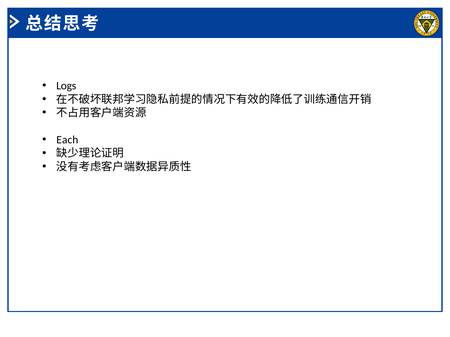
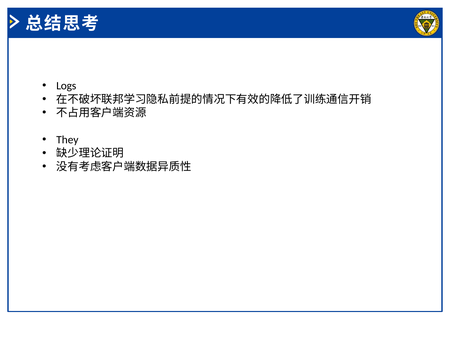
Each: Each -> They (67, 140)
